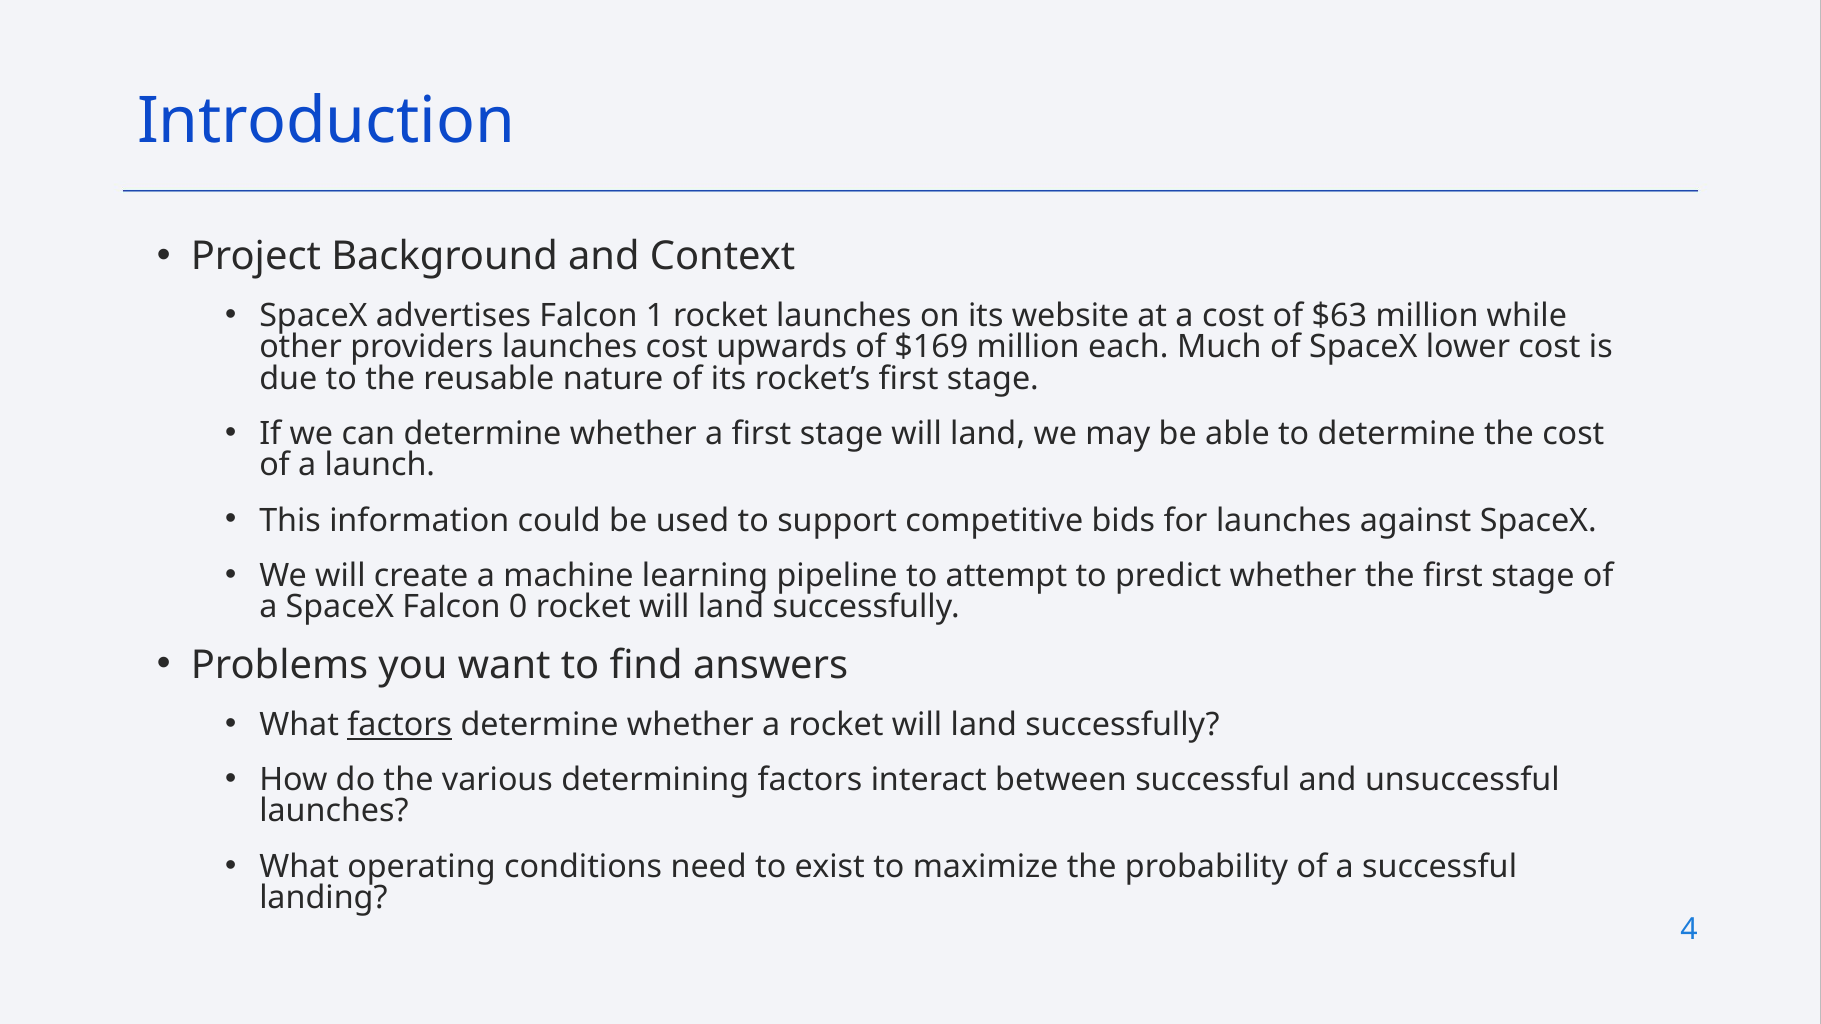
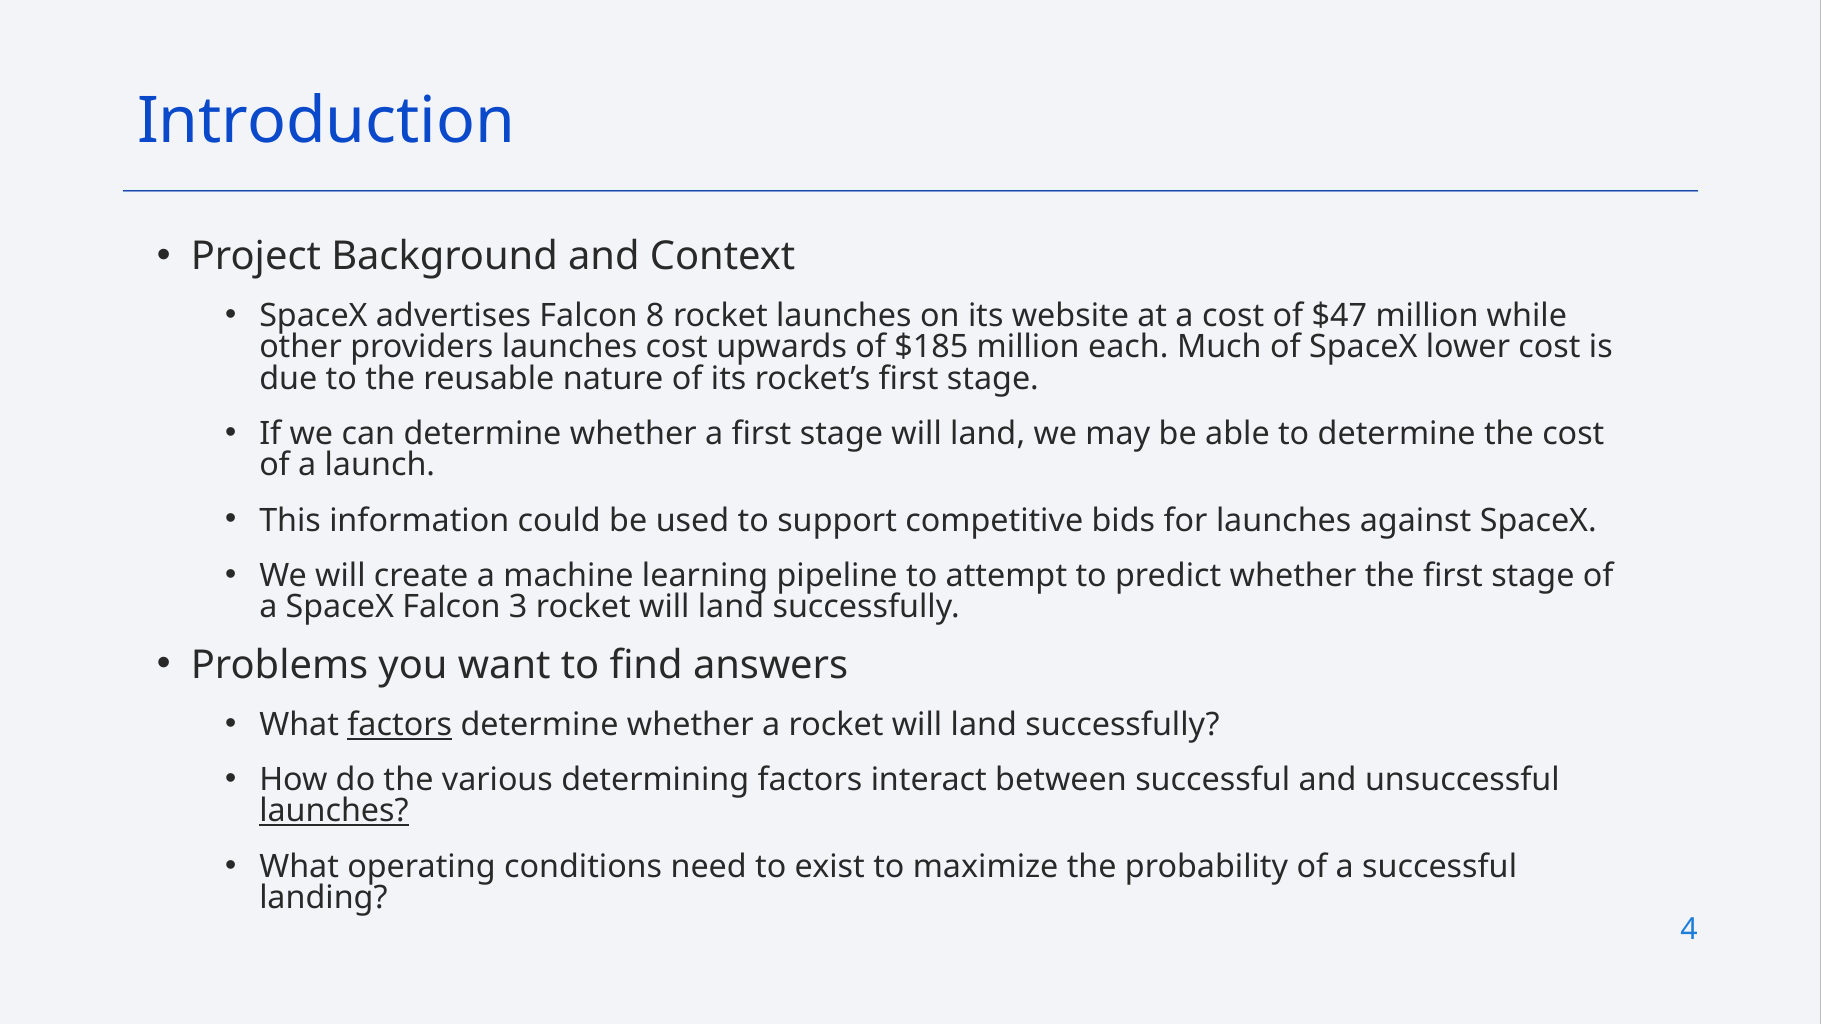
1: 1 -> 8 (655, 316)
$63: $63 -> $47 (1339, 316)
$169: $169 -> $185 (931, 347)
0: 0 -> 3 (518, 607)
launches underline: none -> present (334, 811)
